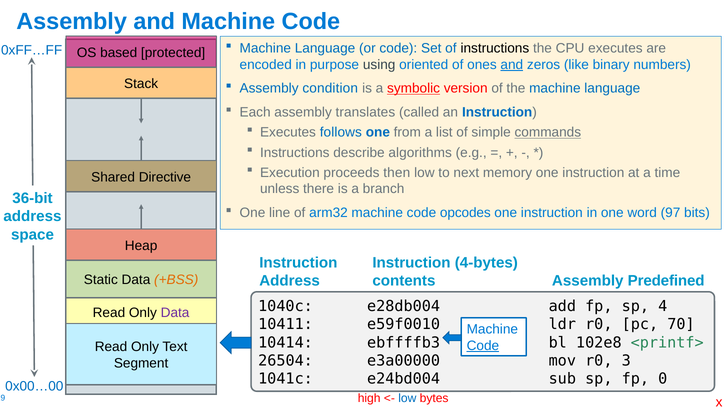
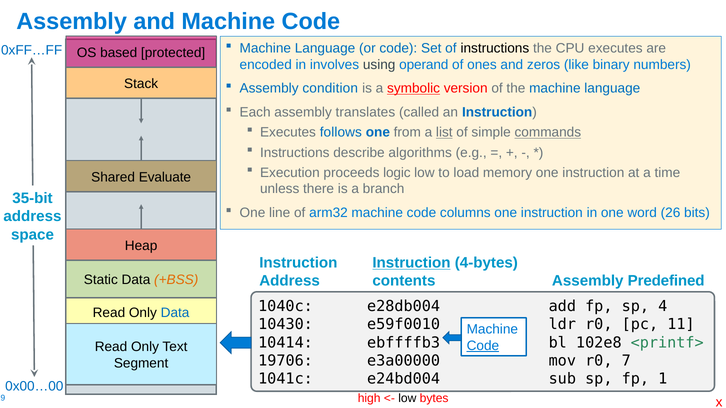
purpose: purpose -> involves (334, 65)
oriented: oriented -> operand (424, 65)
and underline: present -> none (512, 65)
list underline: none -> present (444, 133)
then: then -> logic (397, 173)
next: next -> load (466, 173)
Directive: Directive -> Evaluate (165, 177)
36-bit: 36-bit -> 35-bit (33, 199)
opcodes: opcodes -> columns (465, 213)
97: 97 -> 26 (671, 213)
Instruction underline: none -> present (411, 263)
Data colour: purple -> blue (175, 313)
10411: 10411 -> 10430 (286, 325)
70: 70 -> 11 (681, 325)
26504: 26504 -> 19706 (286, 361)
3: 3 -> 7 (626, 361)
0: 0 -> 1 (663, 379)
low colour: blue -> black (407, 399)
